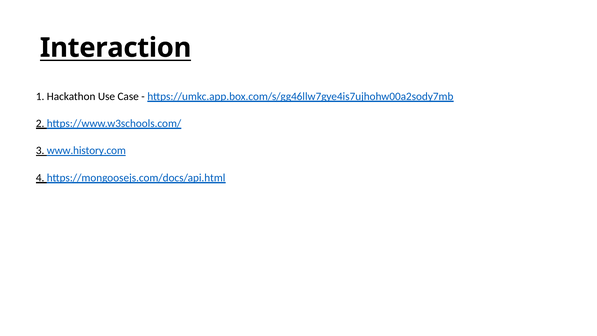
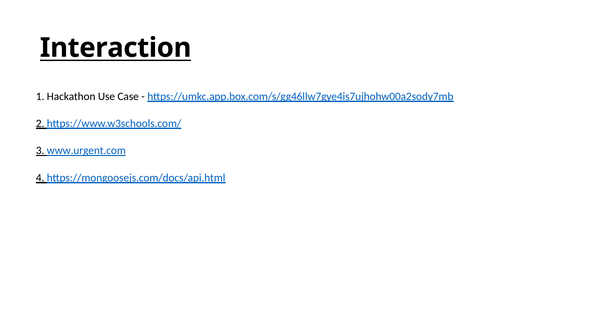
www.history.com: www.history.com -> www.urgent.com (86, 151)
